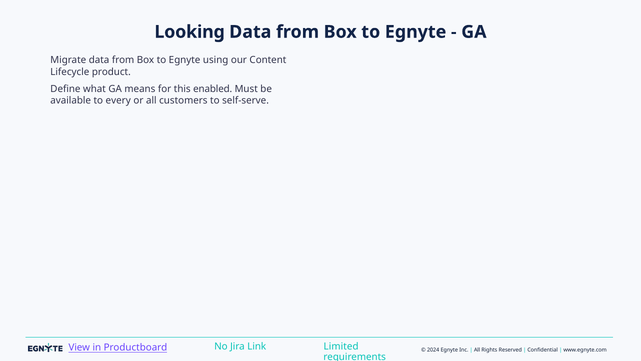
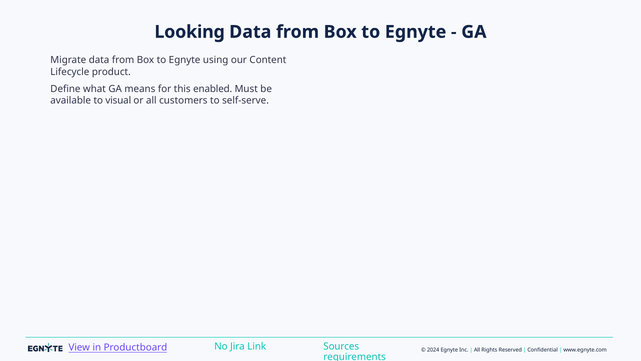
every: every -> visual (118, 101)
Limited: Limited -> Sources (341, 346)
